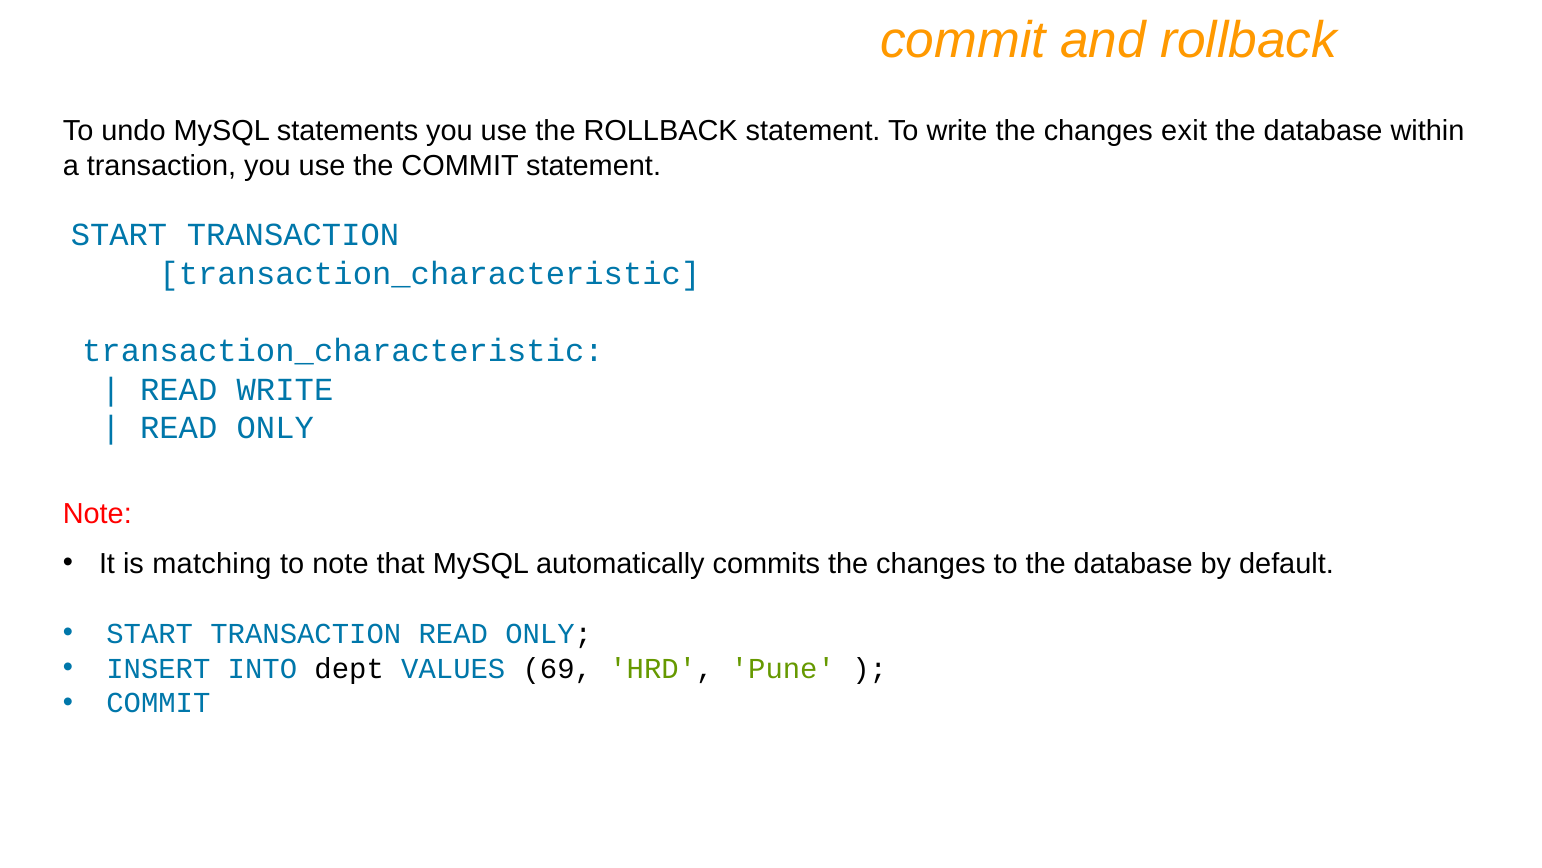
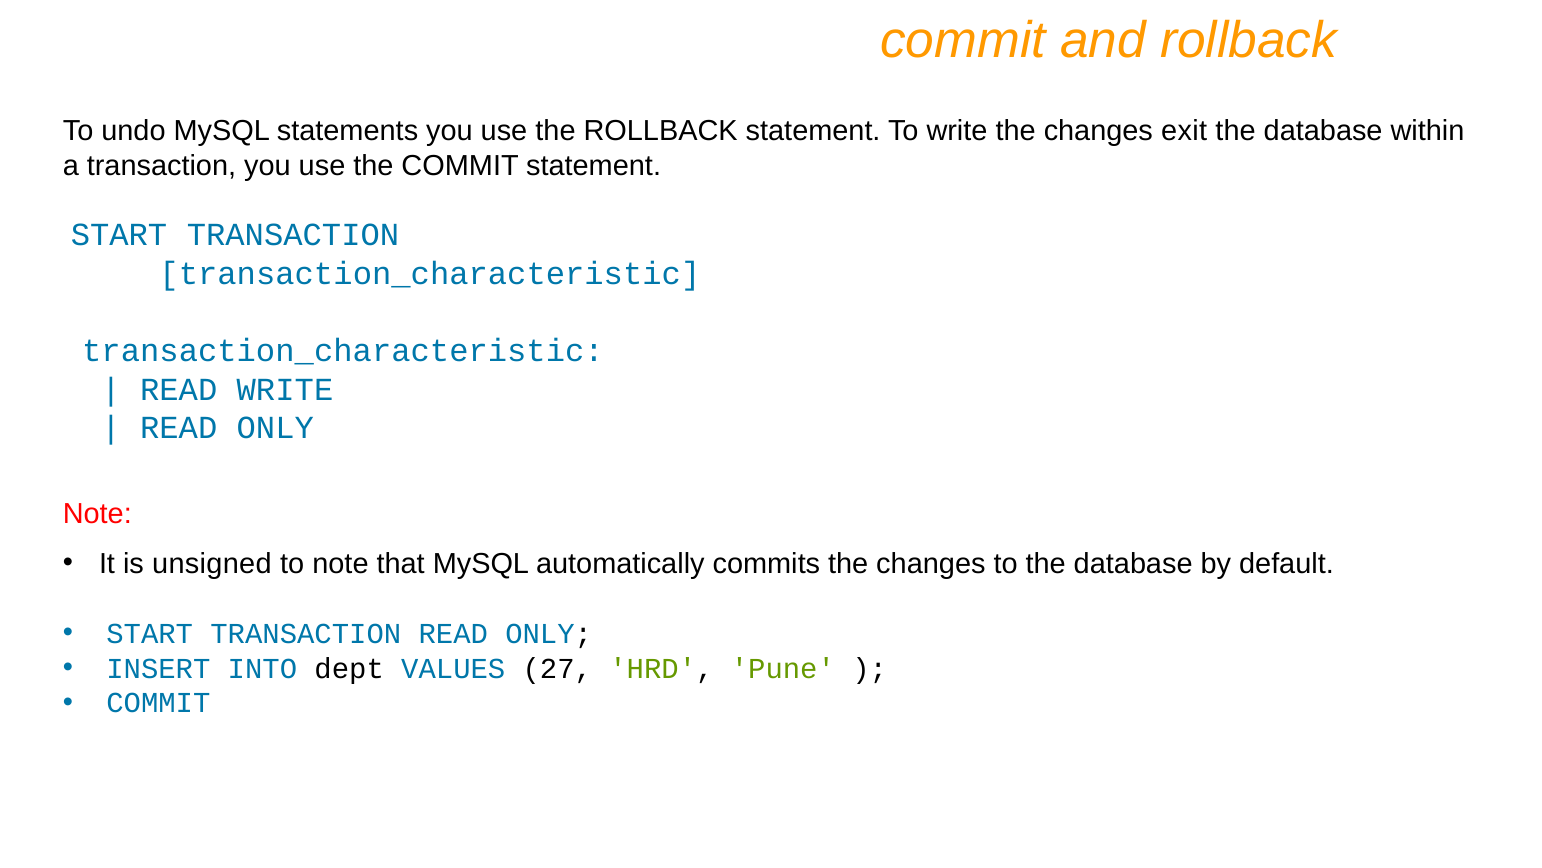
matching: matching -> unsigned (212, 563)
69: 69 -> 27 (557, 668)
